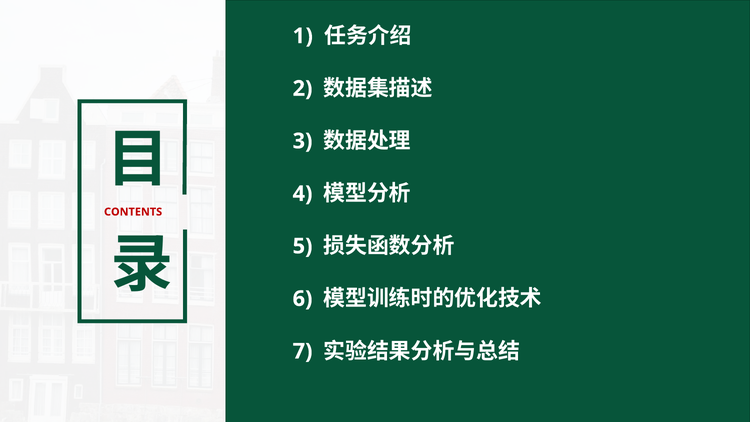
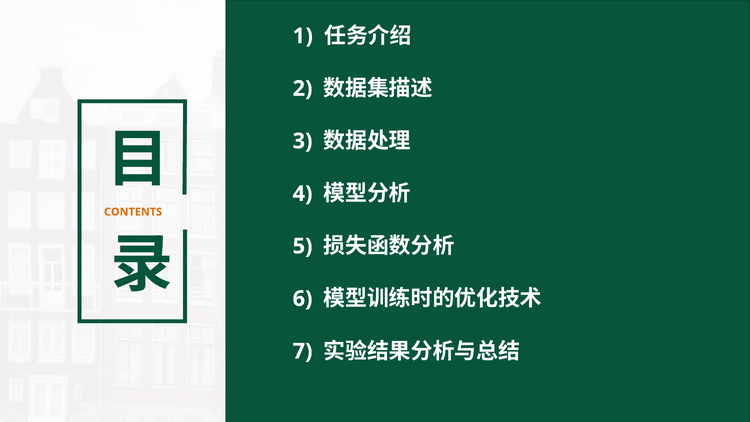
CONTENTS colour: red -> orange (133, 212)
